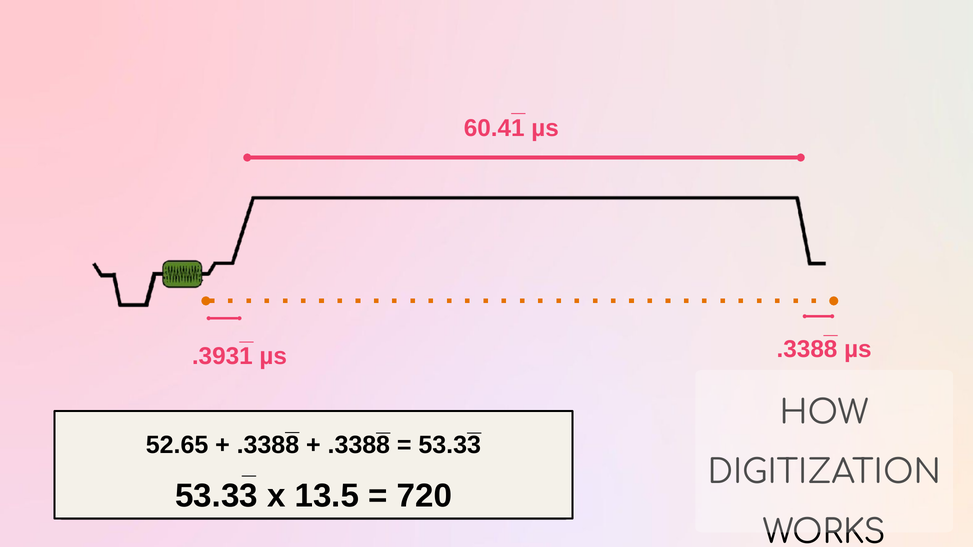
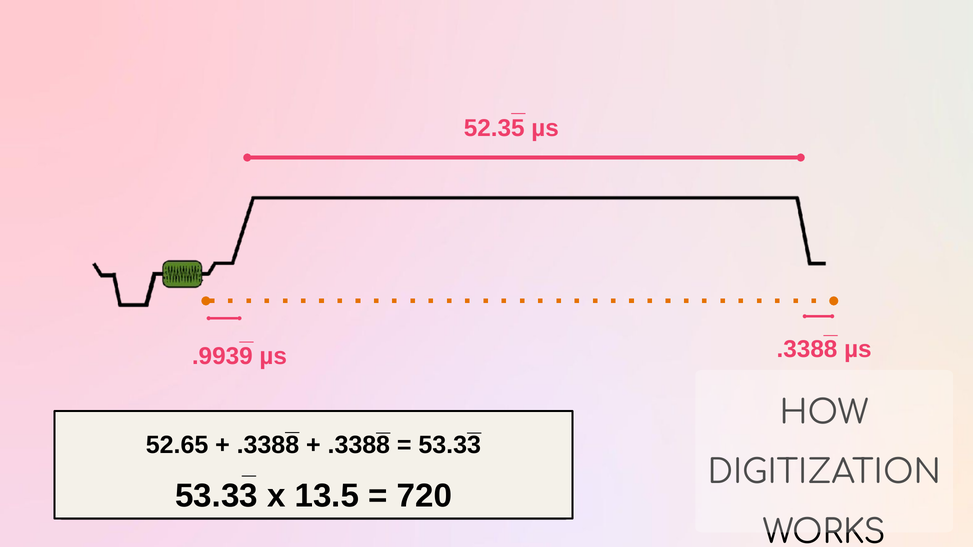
60.41: 60.41 -> 52.35 (494, 128)
.3931: .3931 -> .9939 (222, 356)
